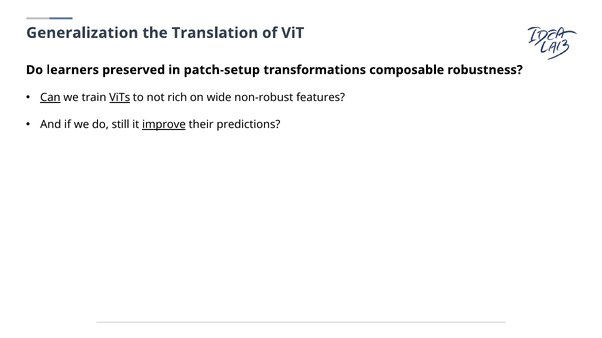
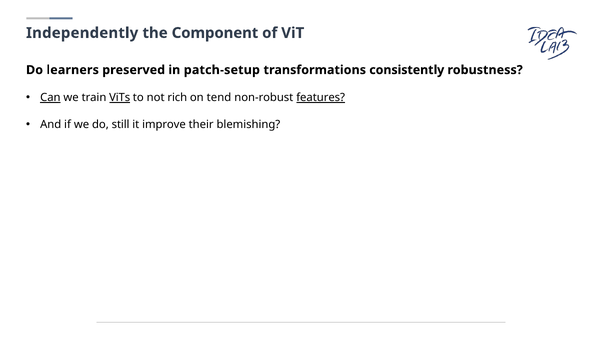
Generalization: Generalization -> Independently (82, 33)
Translation: Translation -> Component (215, 33)
composable: composable -> consistently (407, 70)
wide: wide -> tend (219, 98)
features underline: none -> present (321, 98)
improve underline: present -> none (164, 125)
predictions: predictions -> blemishing (248, 125)
